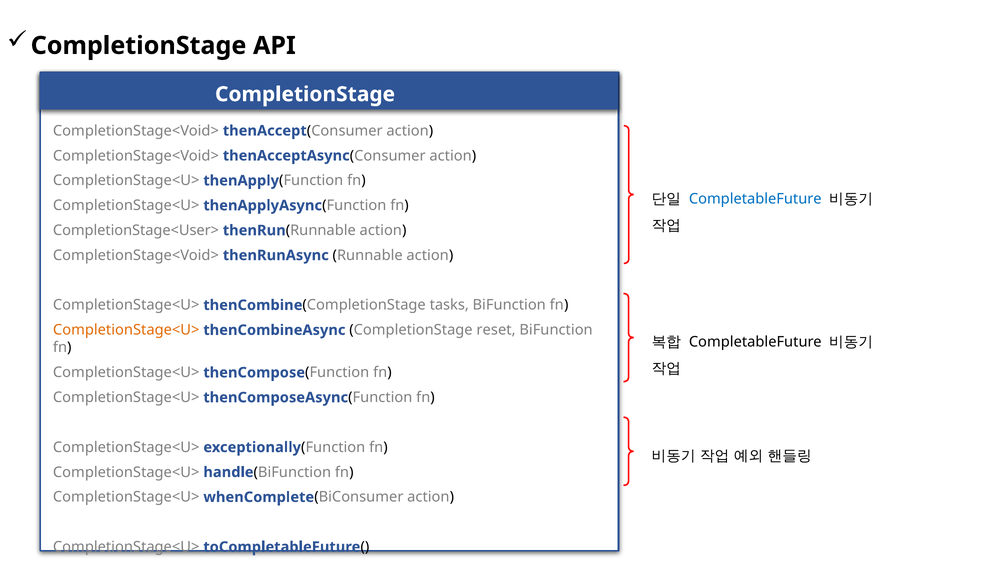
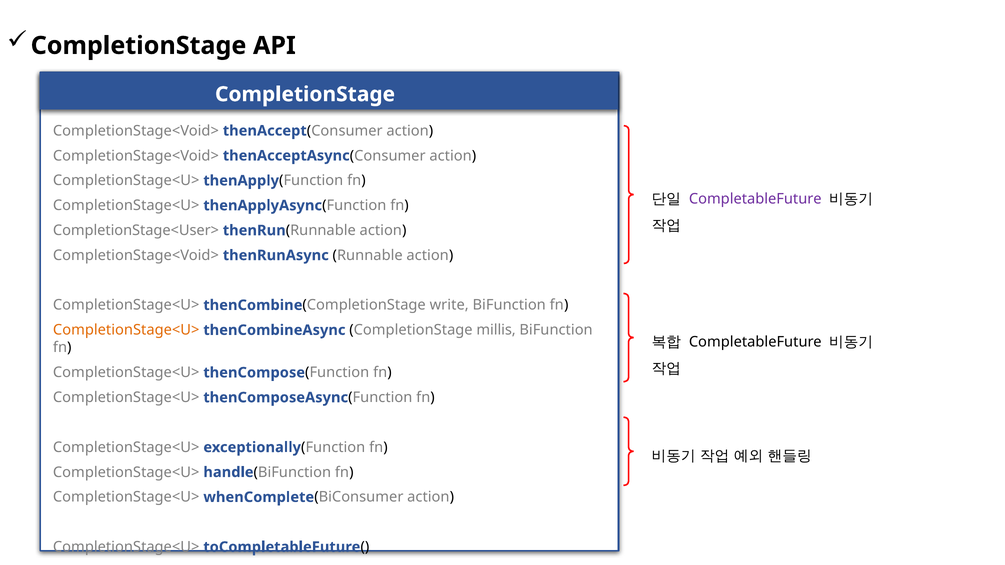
CompletableFuture colour: blue -> purple (755, 199)
tasks: tasks -> write (449, 305)
reset: reset -> millis (496, 330)
